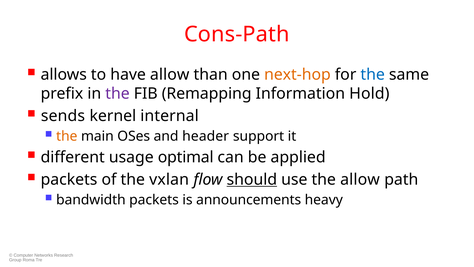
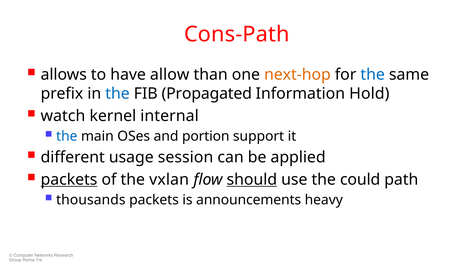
the colour: purple -> blue (118, 94)
Remapping: Remapping -> Propagated (207, 94)
sends: sends -> watch (63, 116)
the colour: orange -> blue (67, 136)
header: header -> portion (206, 136)
optimal: optimal -> session (186, 157)
packets underline: none -> present (69, 179)
the allow: allow -> could (360, 179)
bandwidth: bandwidth -> thousands (91, 200)
